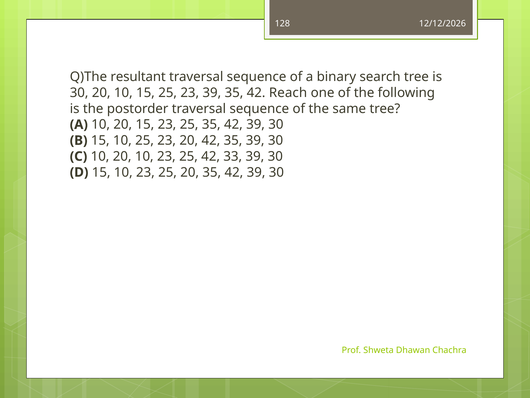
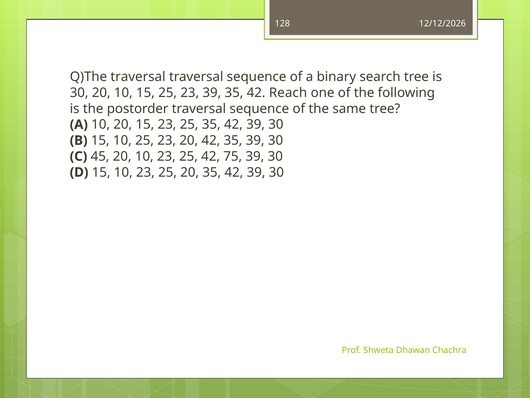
Q)The resultant: resultant -> traversal (138, 77)
C 10: 10 -> 45 (100, 156)
33: 33 -> 75 (233, 156)
